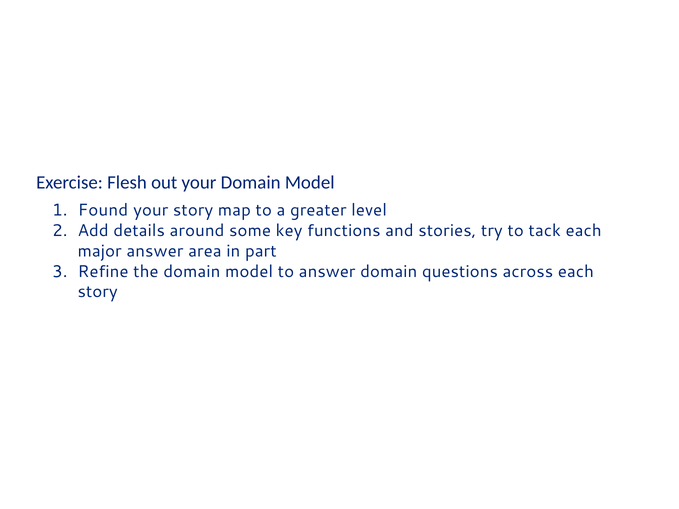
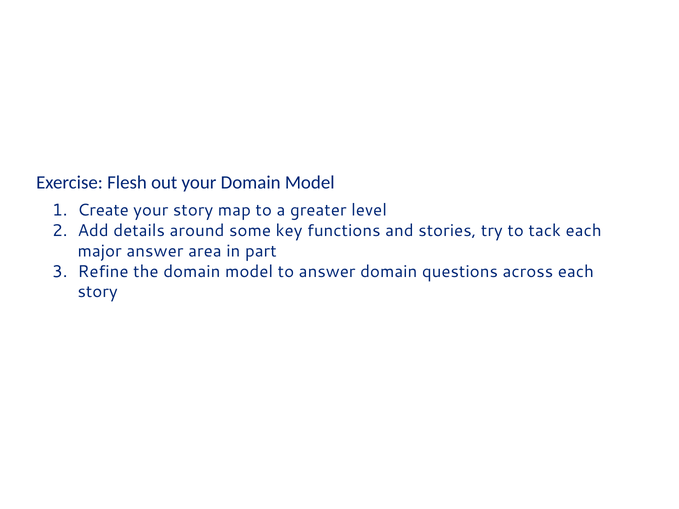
Found: Found -> Create (103, 211)
